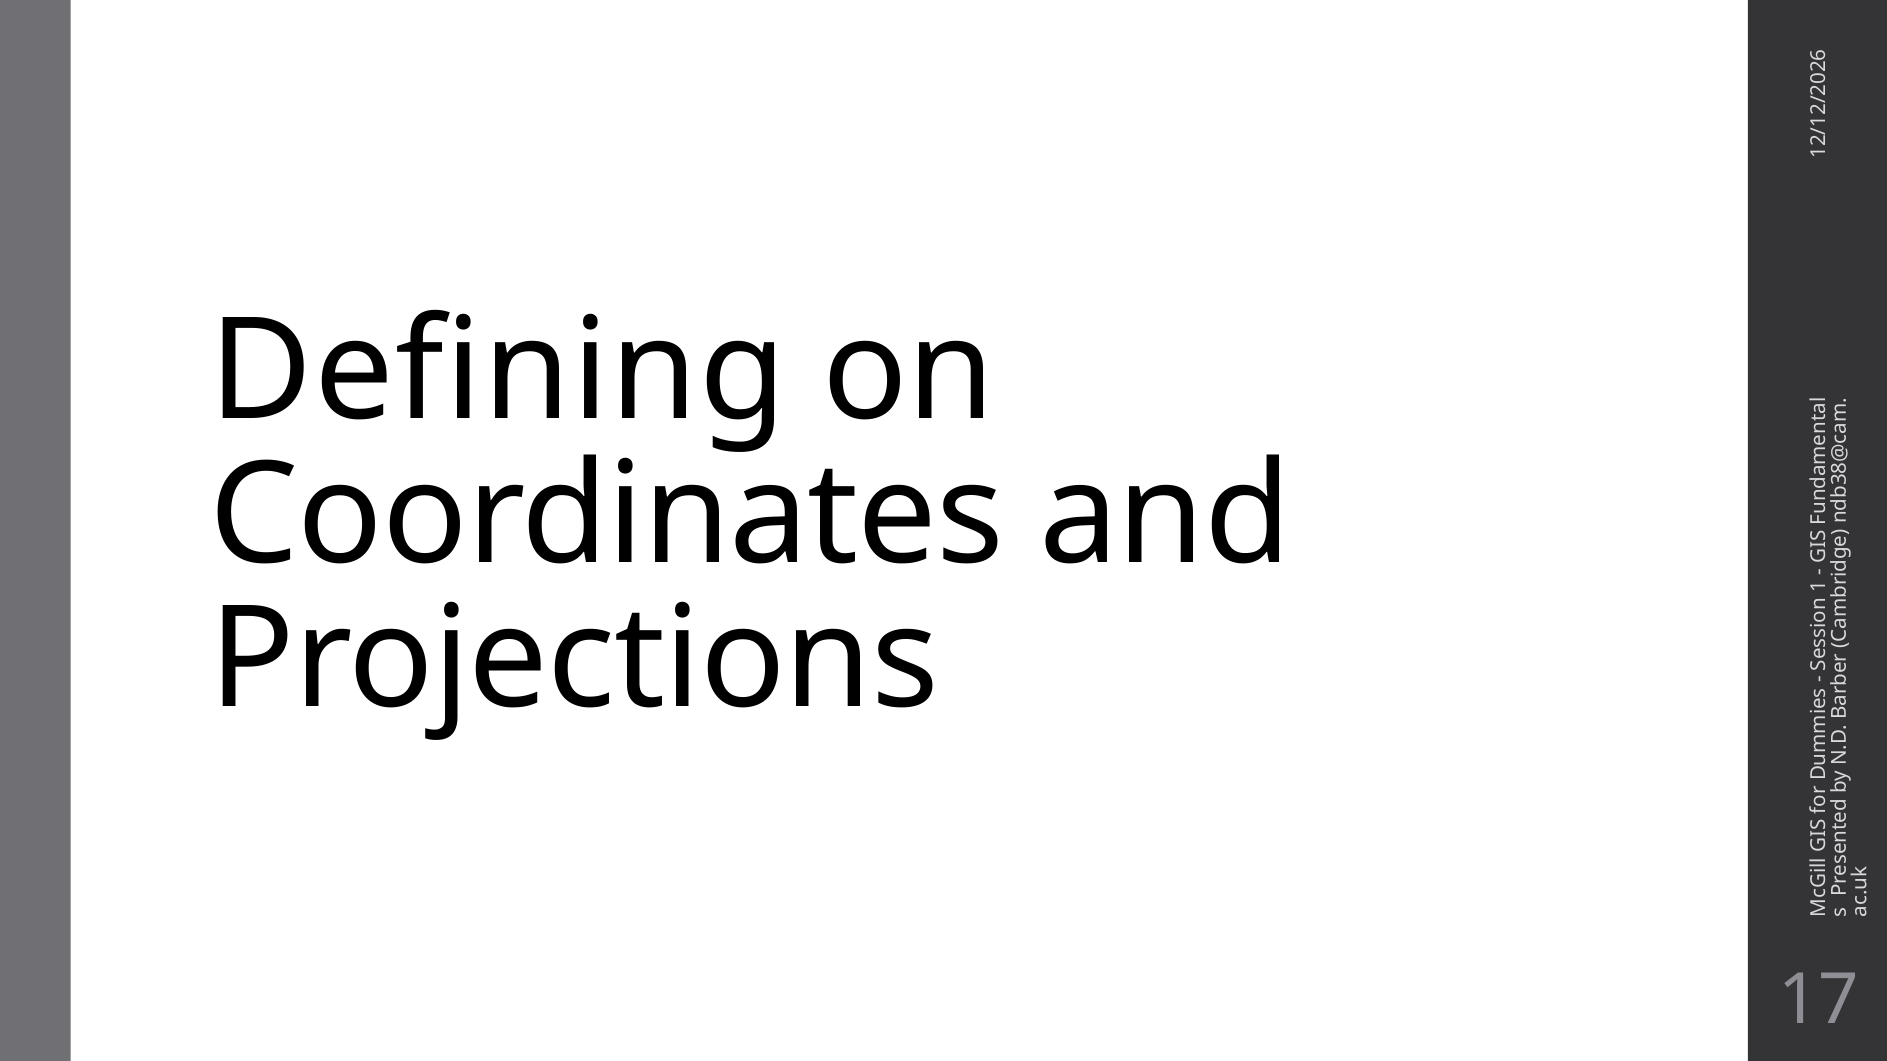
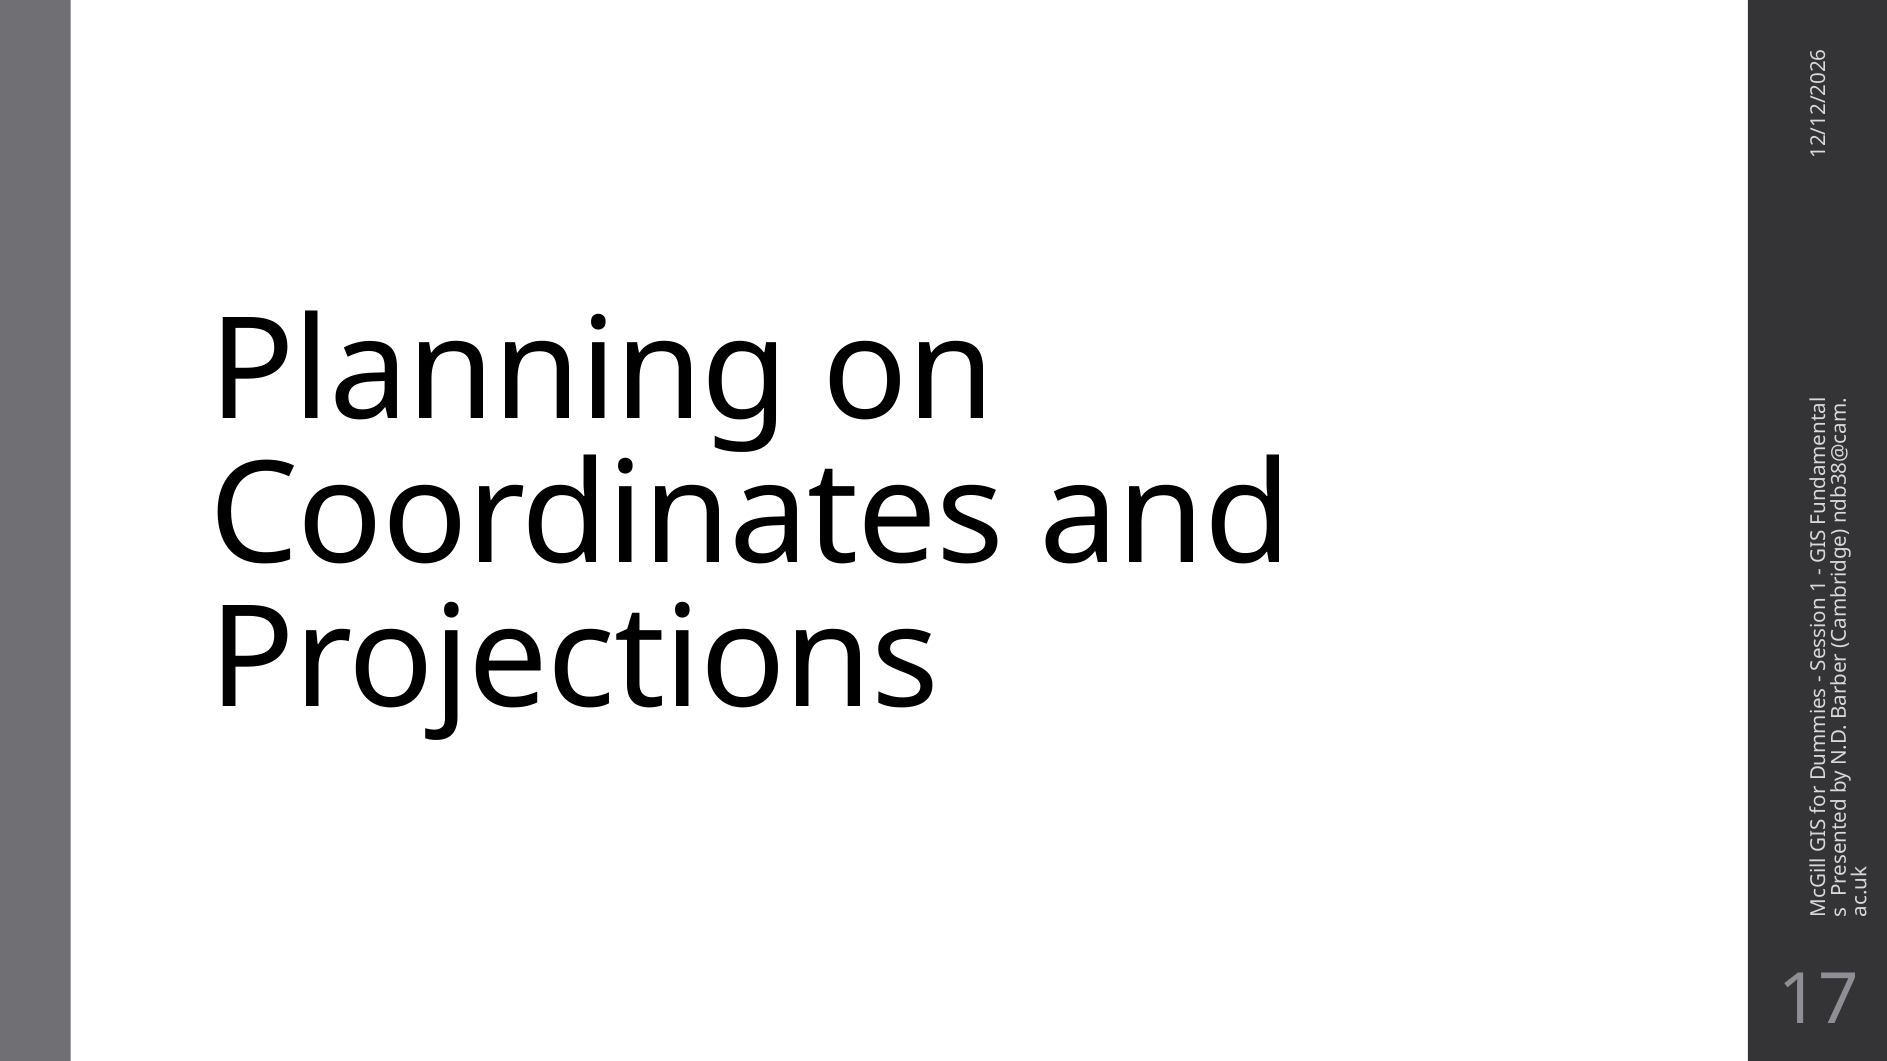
Defining: Defining -> Planning (499, 372)
